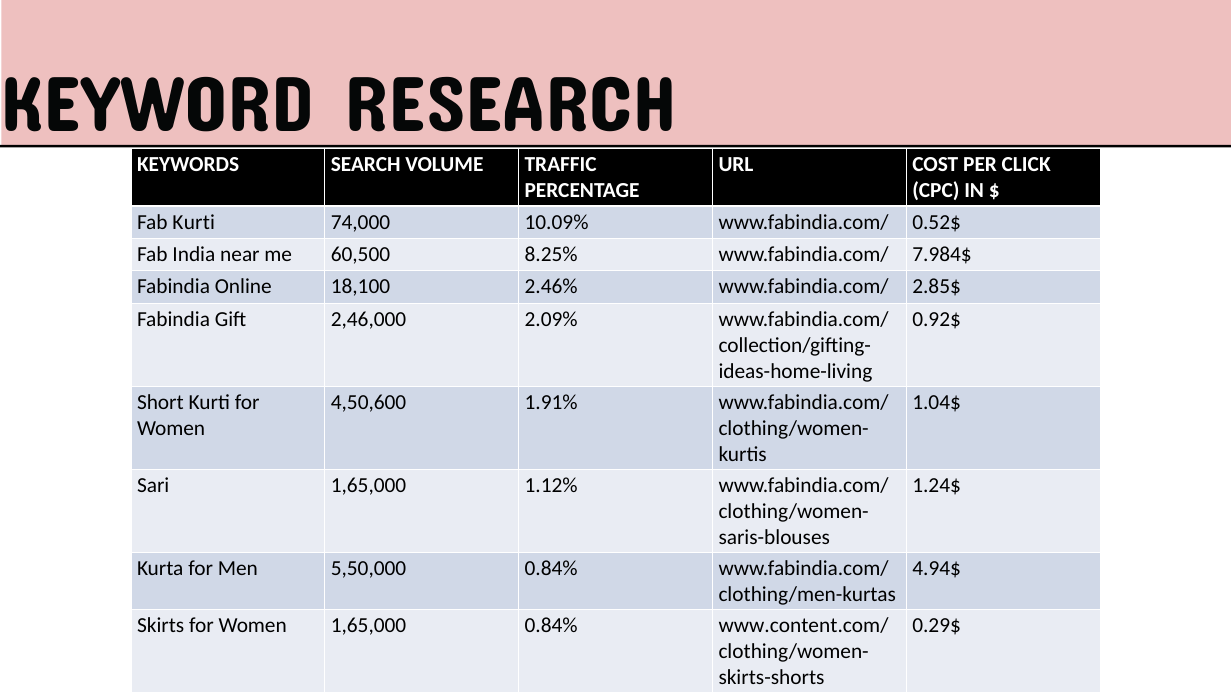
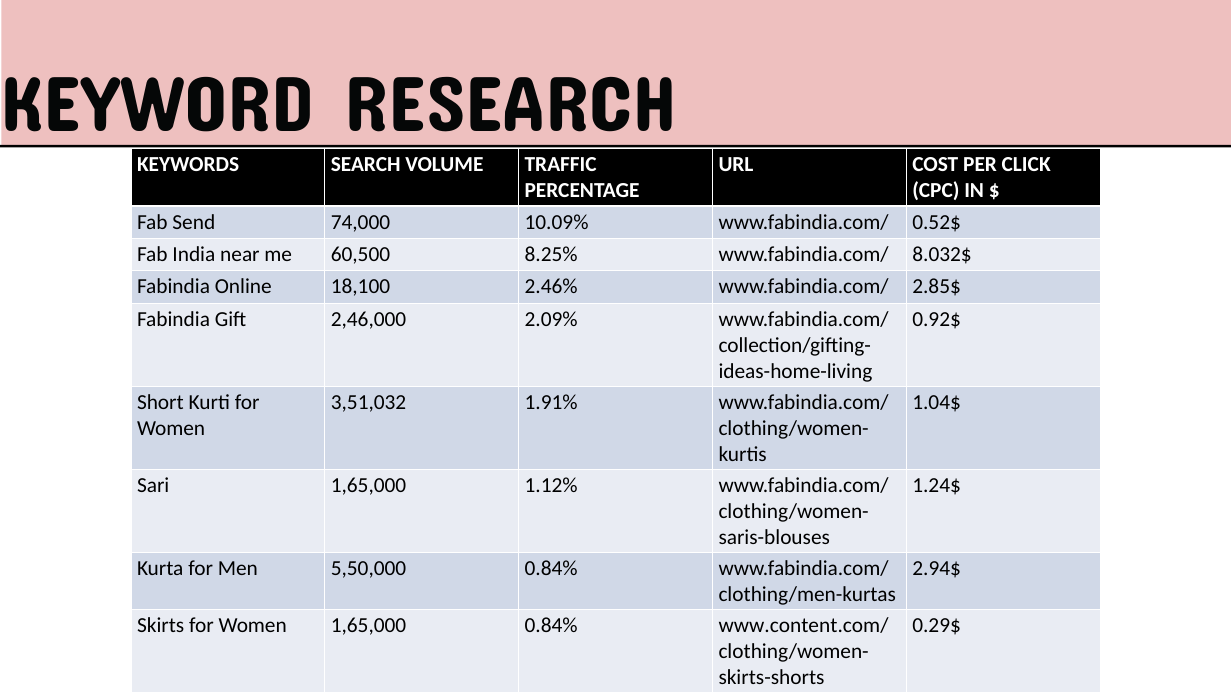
Fab Kurti: Kurti -> Send (194, 222)
7.984$: 7.984$ -> 8.032$ (942, 255)
4,50,600: 4,50,600 -> 3,51,032 (369, 403)
4.94$: 4.94$ -> 2.94$ (937, 569)
